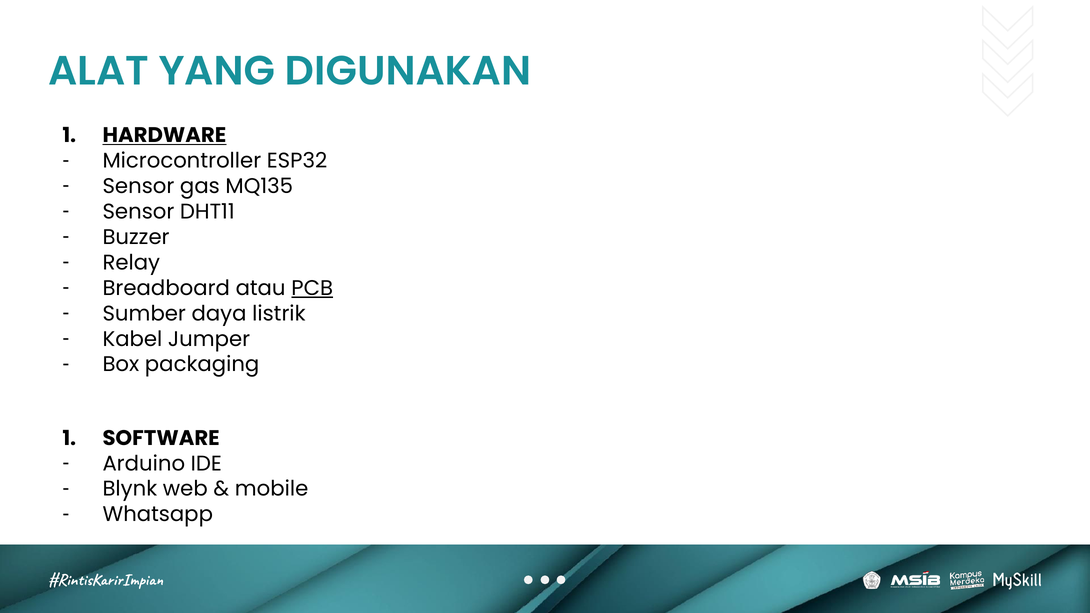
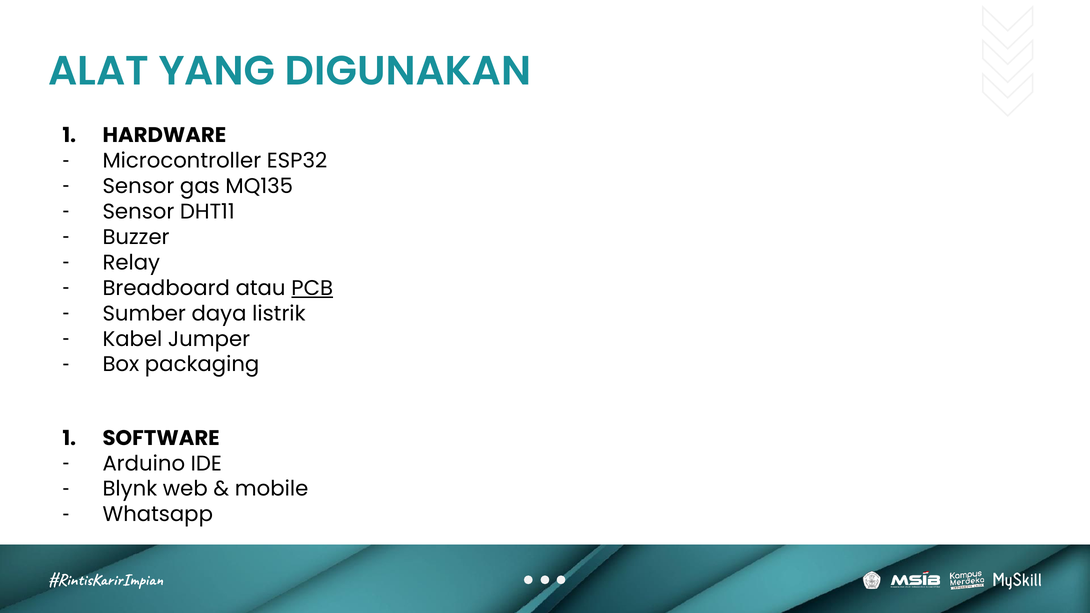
HARDWARE underline: present -> none (164, 136)
